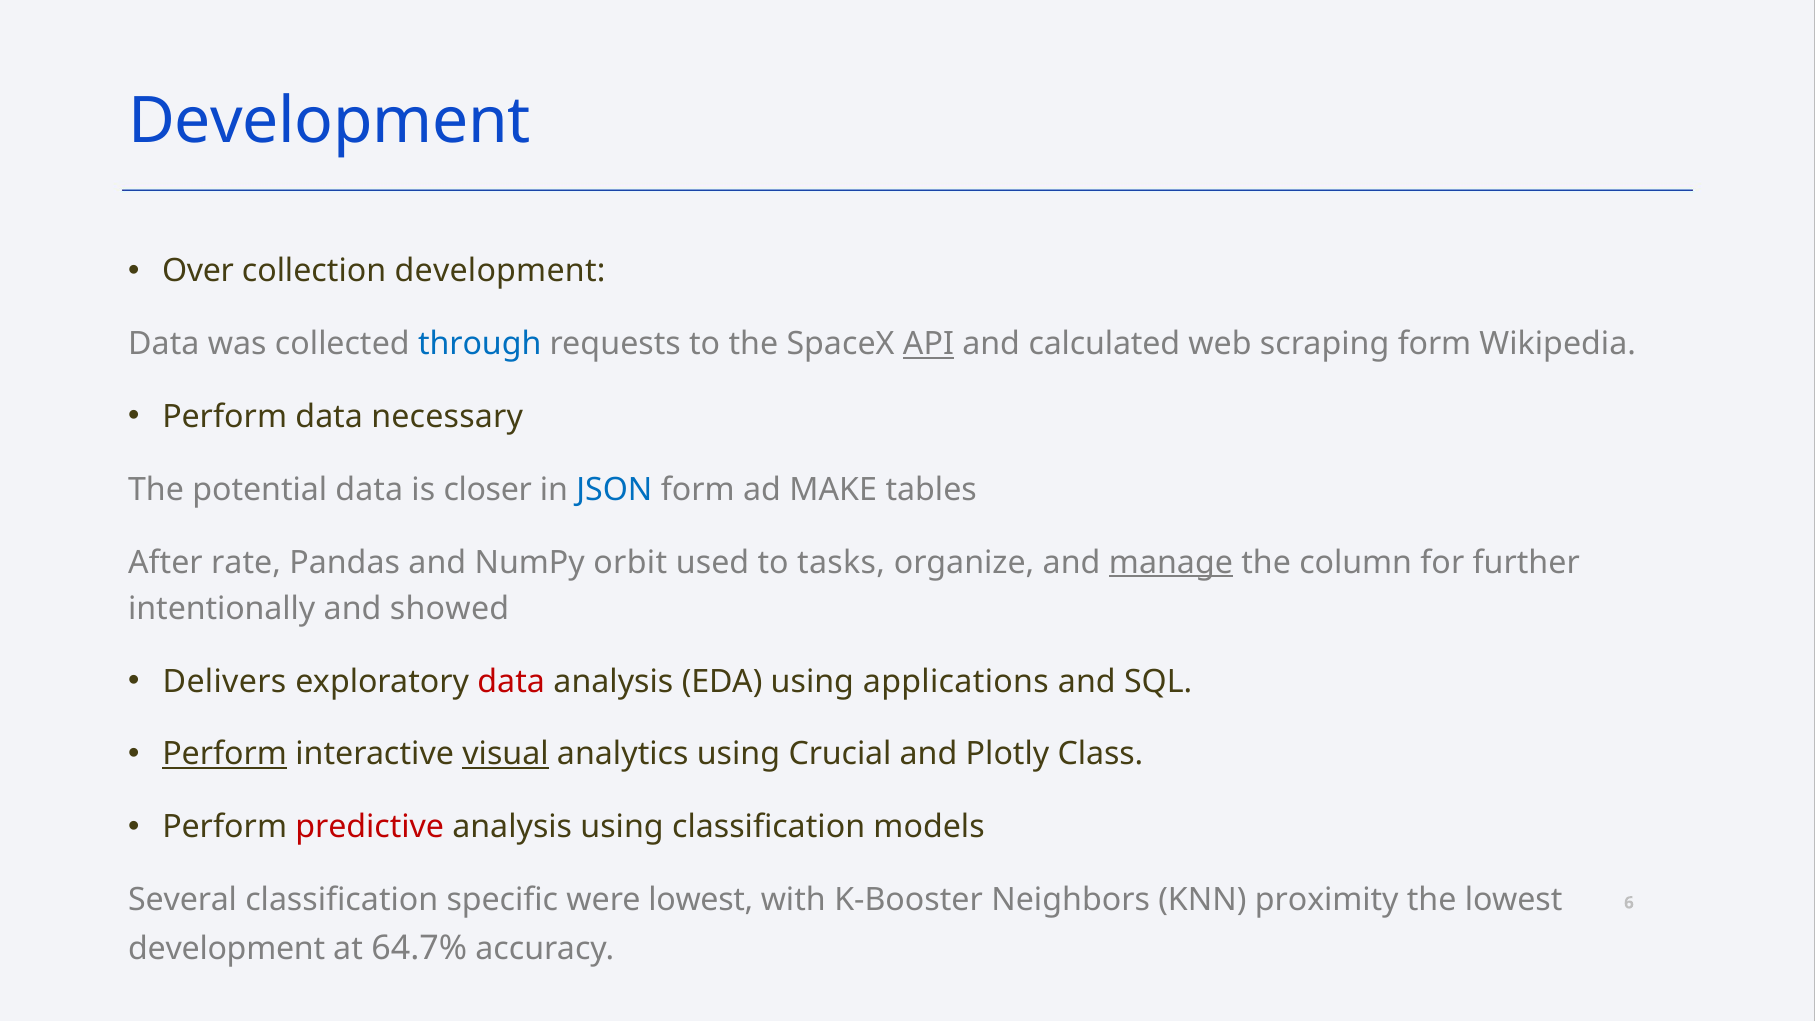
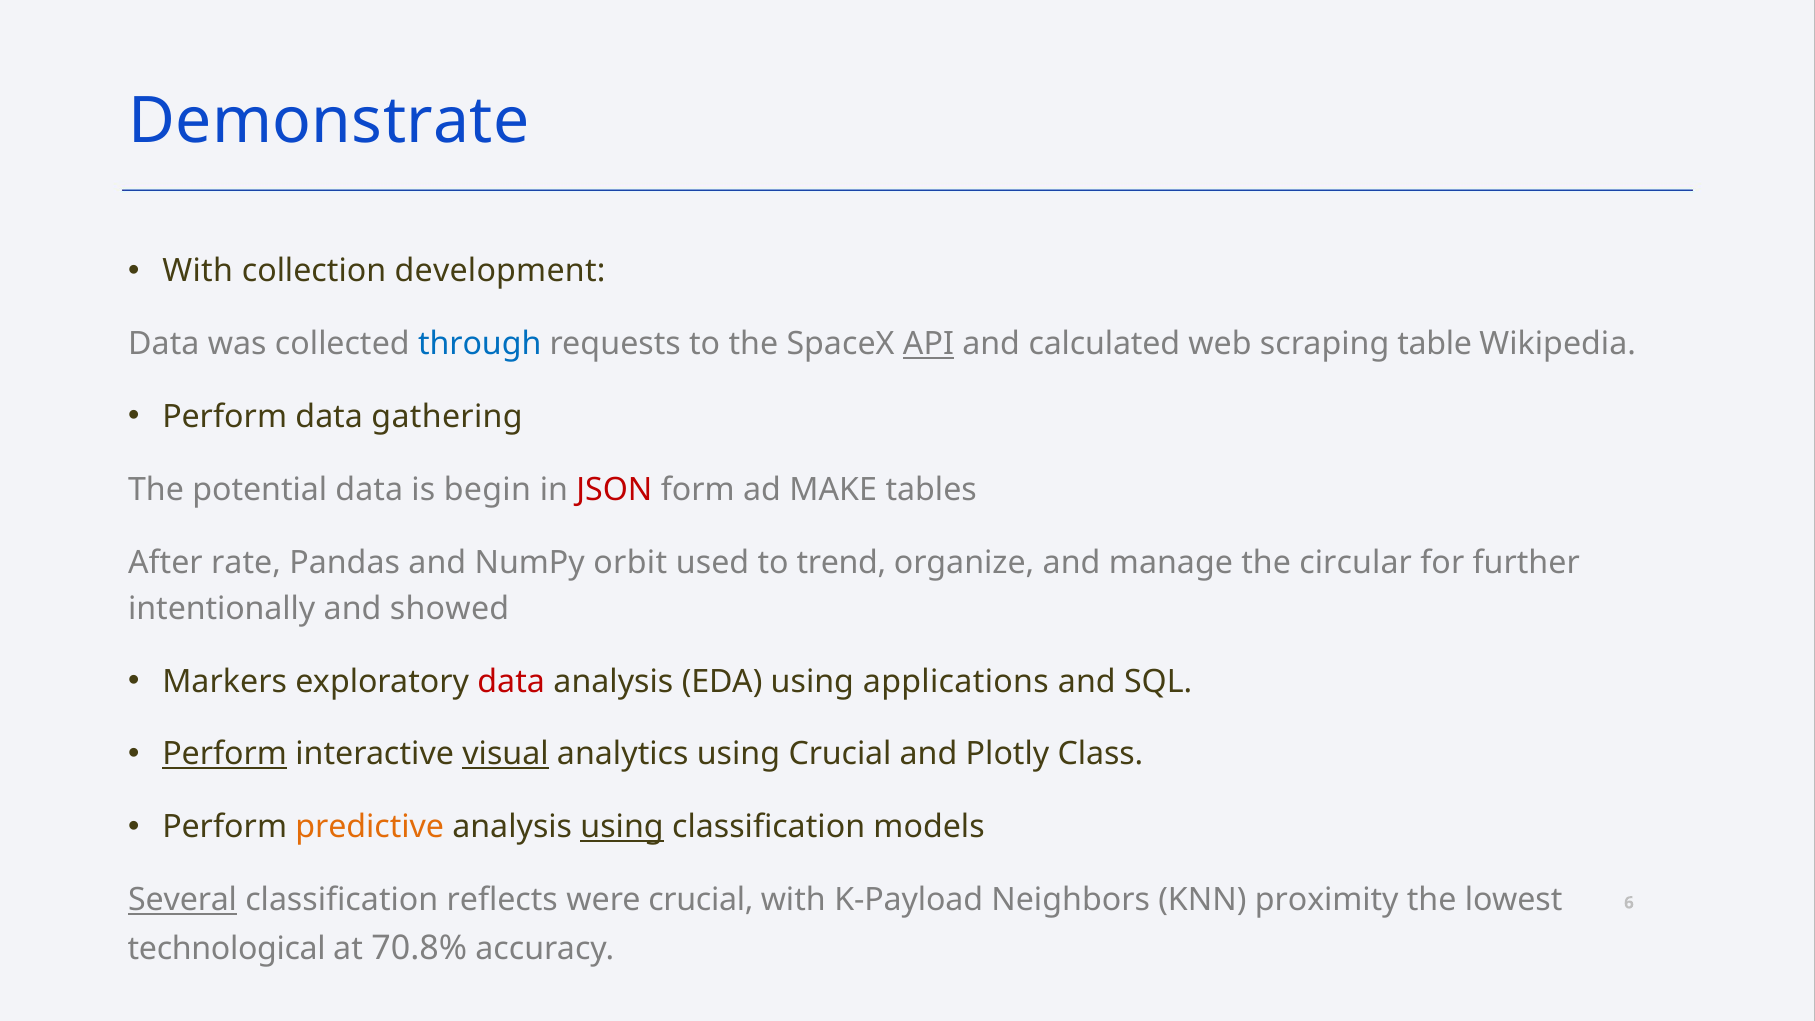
Development: Development -> Demonstrate (329, 121)
Over: Over -> With (198, 271)
scraping form: form -> table (1435, 344)
necessary: necessary -> gathering (447, 417)
closer: closer -> begin (487, 490)
JSON colour: blue -> red (614, 490)
tasks: tasks -> trend (841, 562)
manage underline: present -> none (1171, 562)
column: column -> circular (1356, 562)
Delivers: Delivers -> Markers (225, 682)
predictive colour: red -> orange (370, 827)
using underline: none -> present (622, 827)
Several underline: none -> present (183, 900)
specific: specific -> reflects (502, 900)
were lowest: lowest -> crucial (701, 900)
K‑Booster: K‑Booster -> K‑Payload (909, 900)
development: development -> technological (227, 948)
64.7%: 64.7% -> 70.8% (419, 948)
